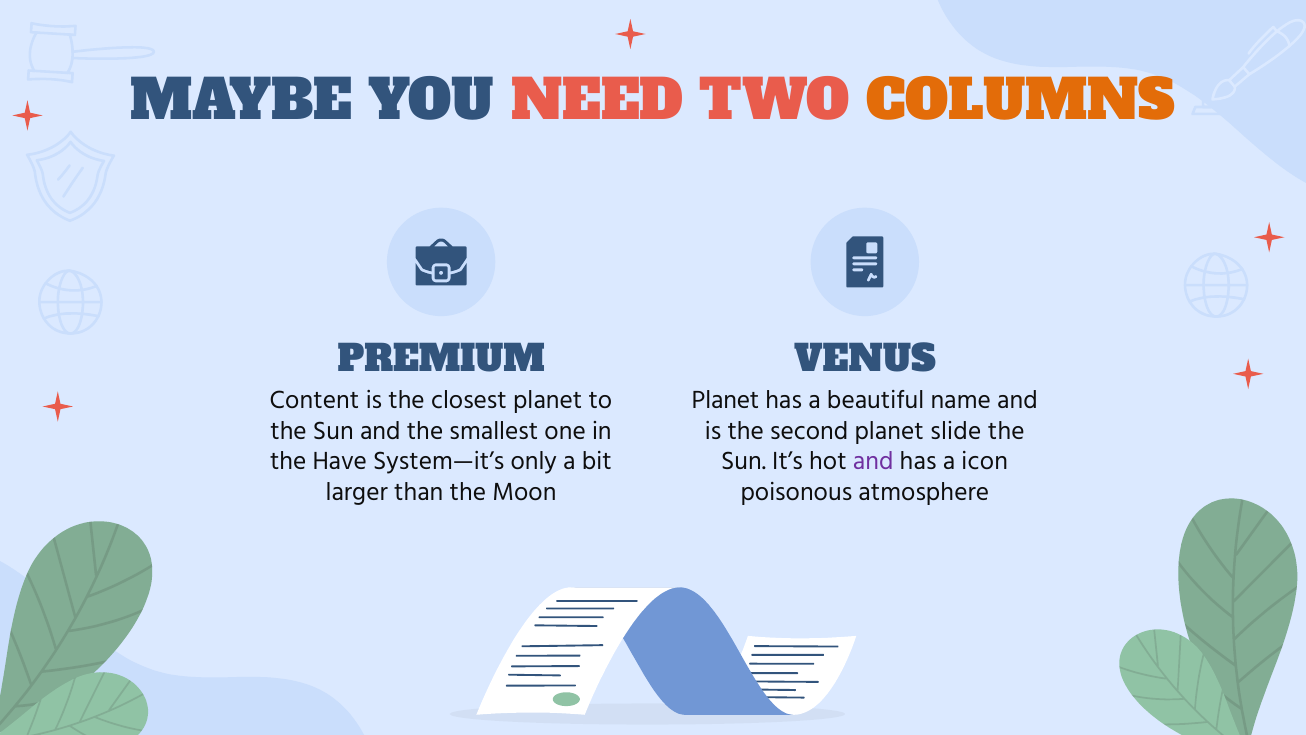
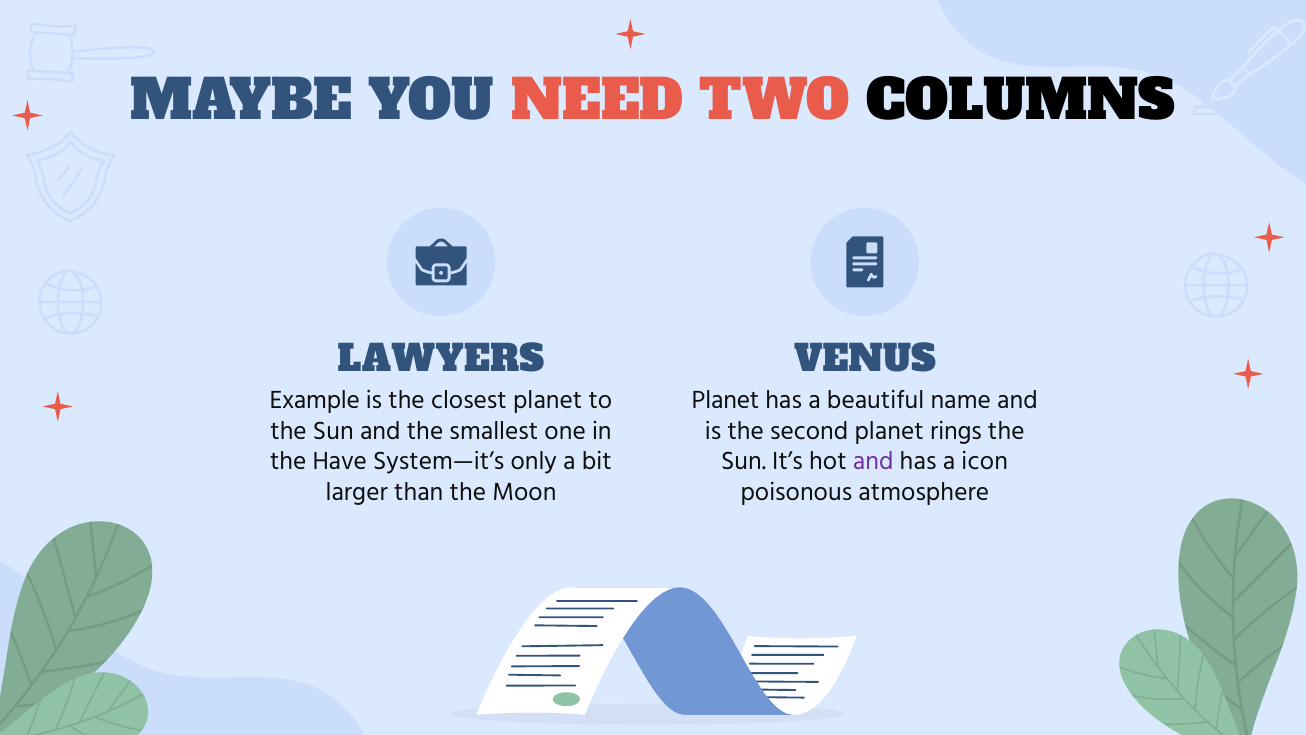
COLUMNS colour: orange -> black (1021, 102)
PREMIUM: PREMIUM -> LAWYERS (441, 359)
Content: Content -> Example (315, 400)
slide: slide -> rings (956, 430)
